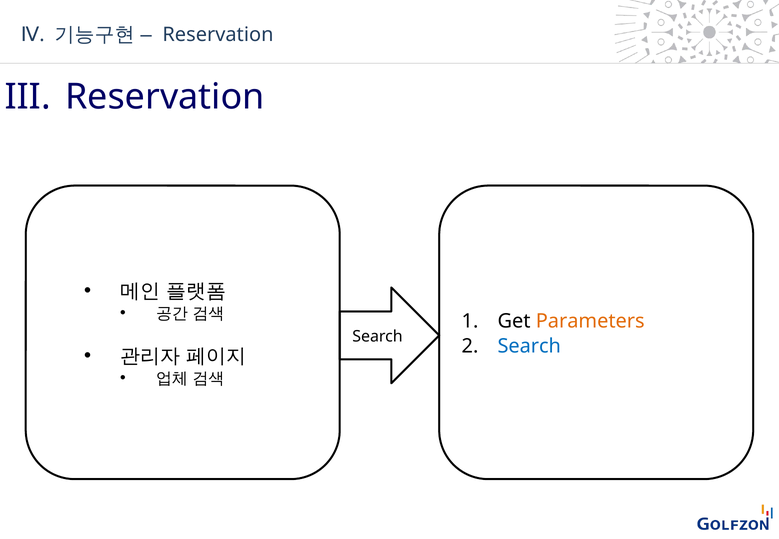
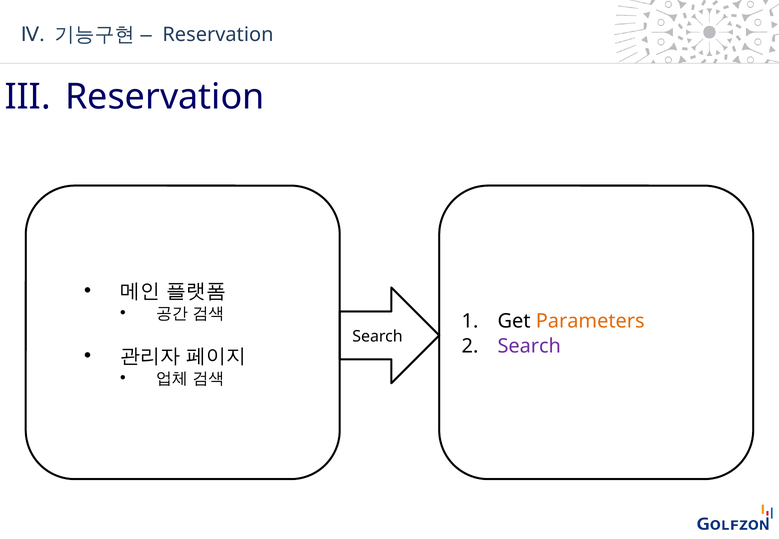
Search colour: blue -> purple (529, 346)
